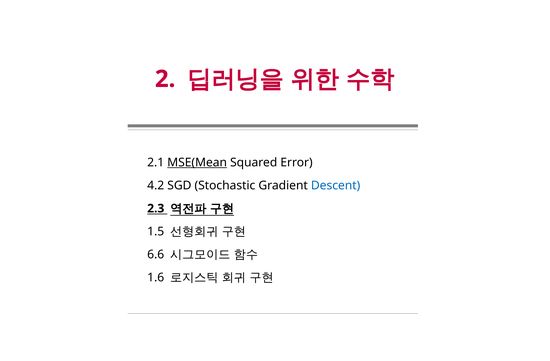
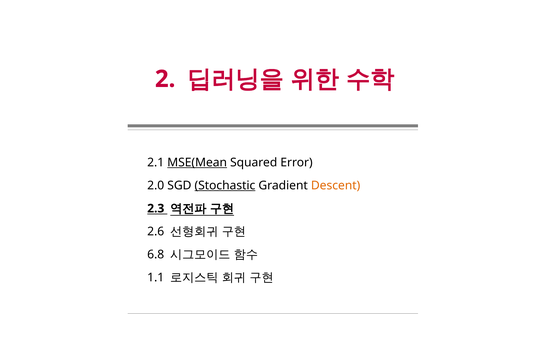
4.2: 4.2 -> 2.0 (156, 186)
Stochastic underline: none -> present (225, 186)
Descent colour: blue -> orange (336, 186)
1.5: 1.5 -> 2.6 (156, 232)
6.6: 6.6 -> 6.8 (156, 255)
1.6: 1.6 -> 1.1 (156, 278)
